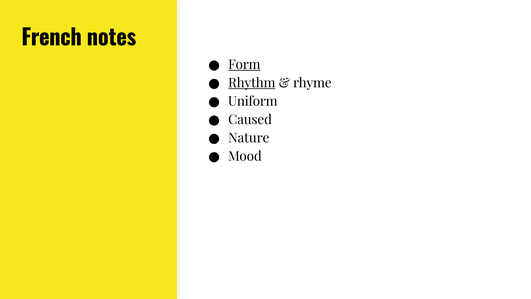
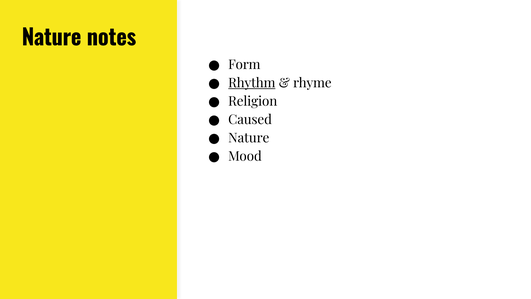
French: French -> Nature (52, 38)
Form underline: present -> none (244, 65)
Uniform: Uniform -> Religion (253, 101)
